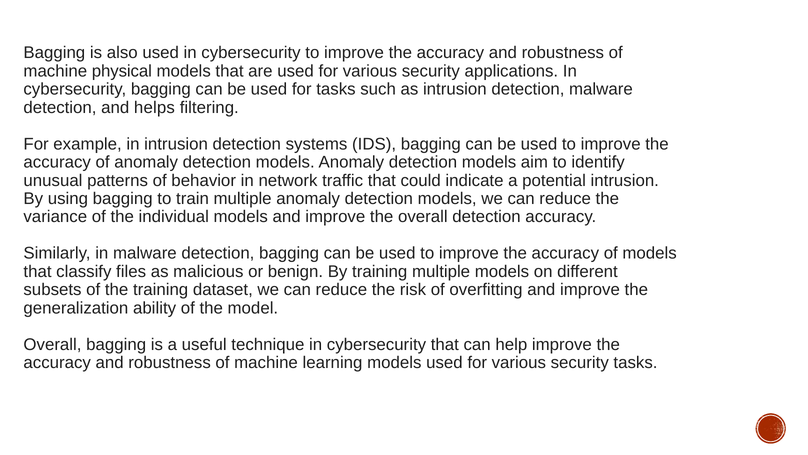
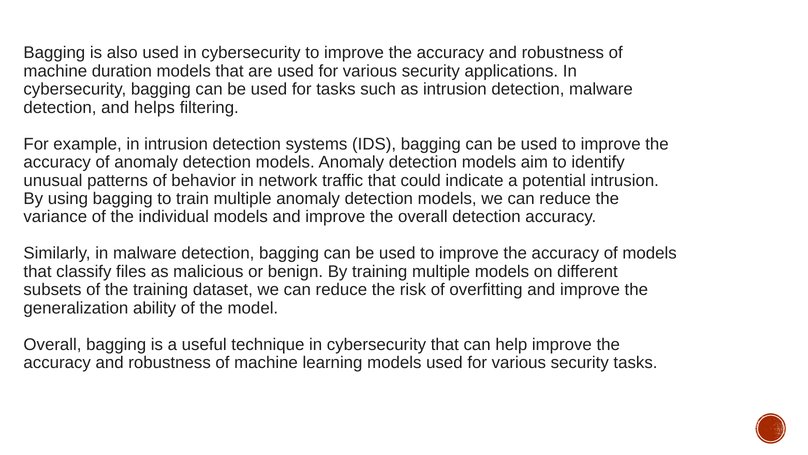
physical: physical -> duration (122, 71)
